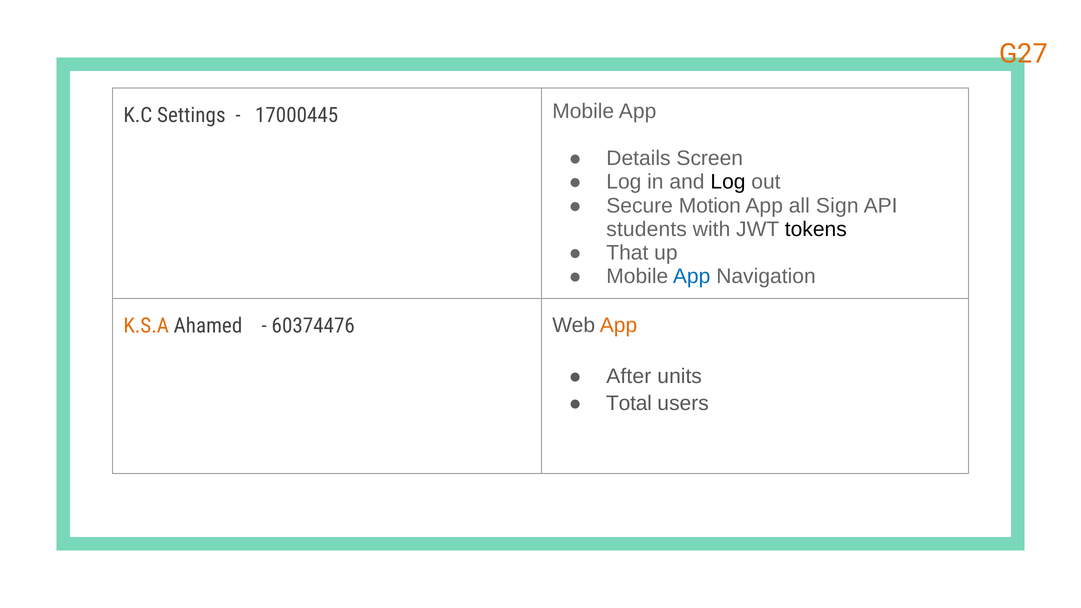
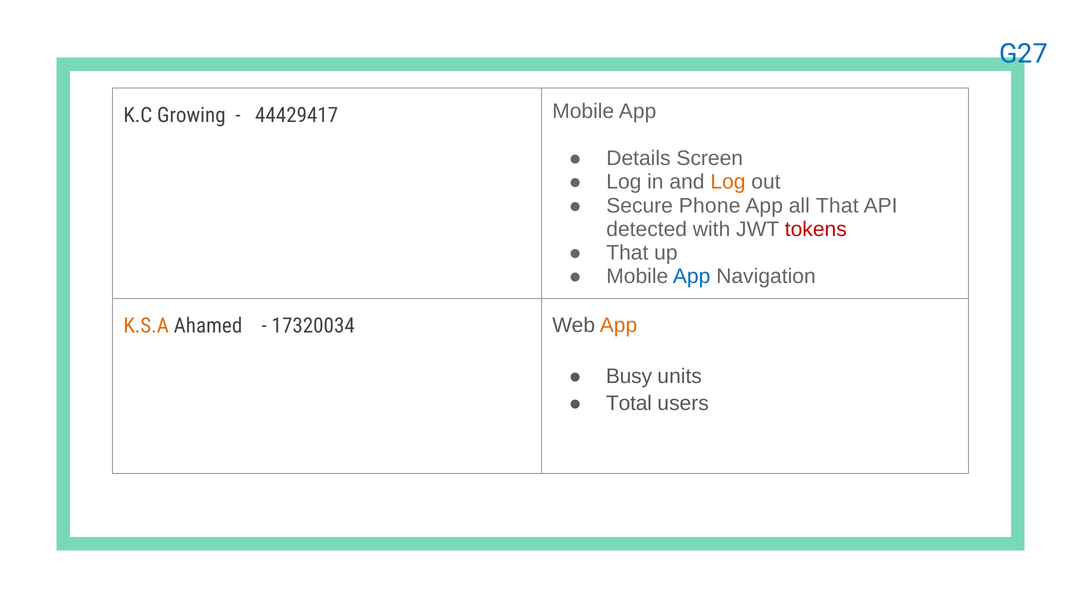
G27 colour: orange -> blue (1023, 54)
Settings: Settings -> Growing (191, 115)
17000445: 17000445 -> 44429417 (297, 115)
Log colour: black -> orange (728, 182)
Motion: Motion -> Phone (710, 206)
all Sign: Sign -> That (837, 206)
students: students -> detected (647, 229)
tokens colour: black -> red (816, 229)
60374476: 60374476 -> 17320034 (313, 326)
After: After -> Busy (629, 376)
